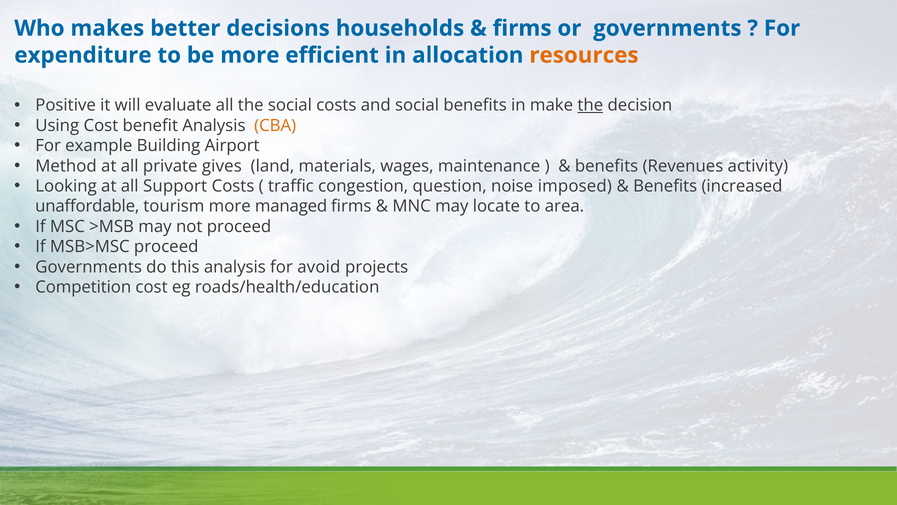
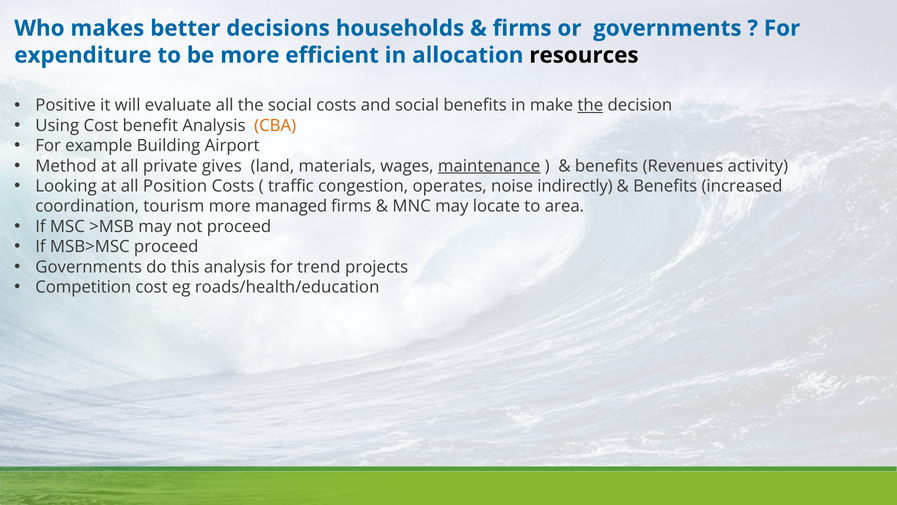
resources colour: orange -> black (584, 55)
maintenance underline: none -> present (489, 166)
Support: Support -> Position (175, 186)
question: question -> operates (450, 186)
imposed: imposed -> indirectly (575, 186)
unaffordable: unaffordable -> coordination (87, 206)
avoid: avoid -> trend (319, 267)
